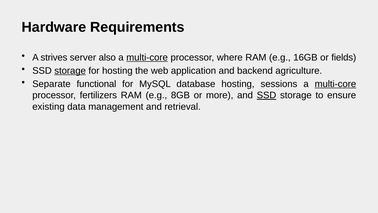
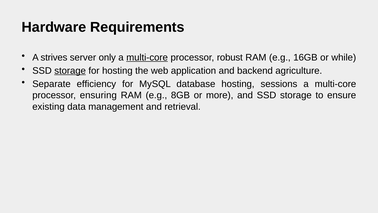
also: also -> only (107, 57)
where: where -> robust (230, 57)
fields: fields -> while (344, 57)
functional: functional -> efficiency (96, 84)
multi-core underline: present -> none (335, 84)
fertilizers: fertilizers -> ensuring (98, 95)
SSD underline: present -> none (267, 95)
